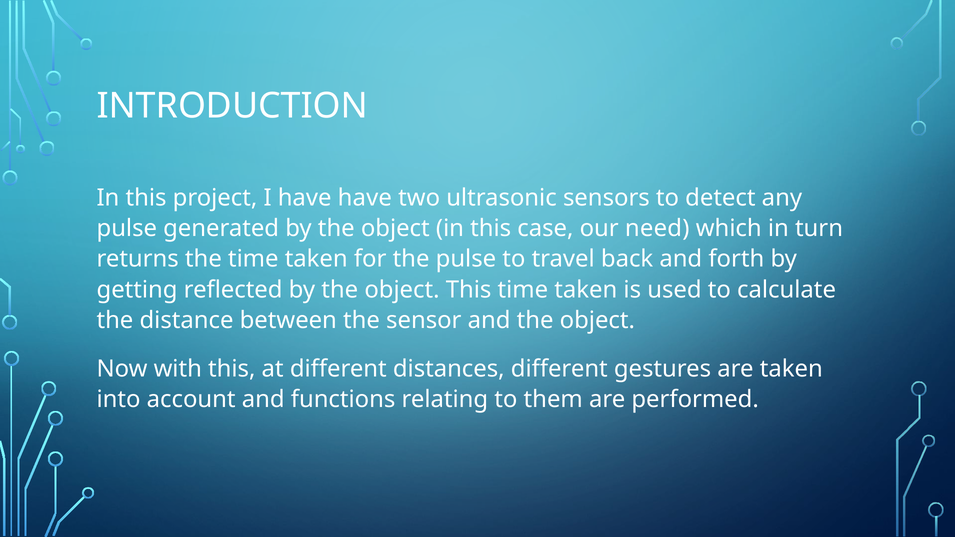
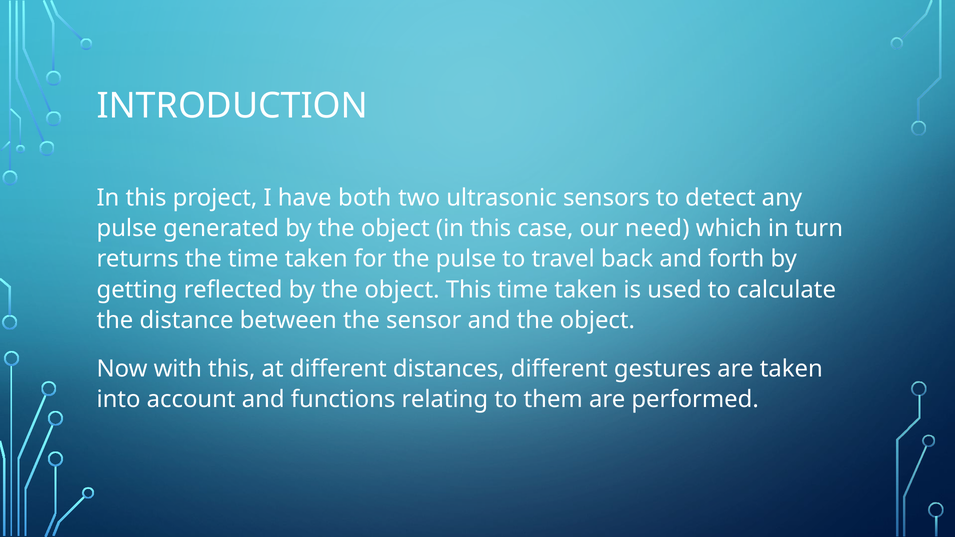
have have: have -> both (365, 198)
